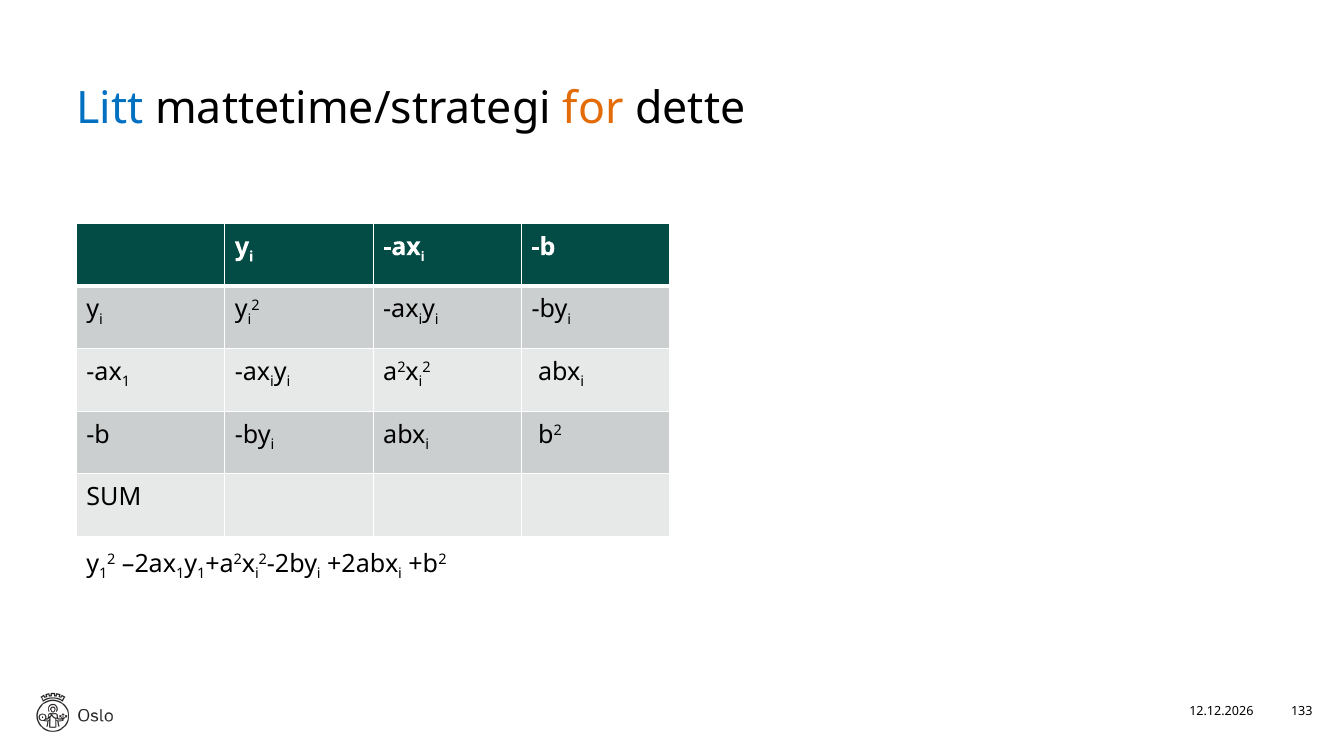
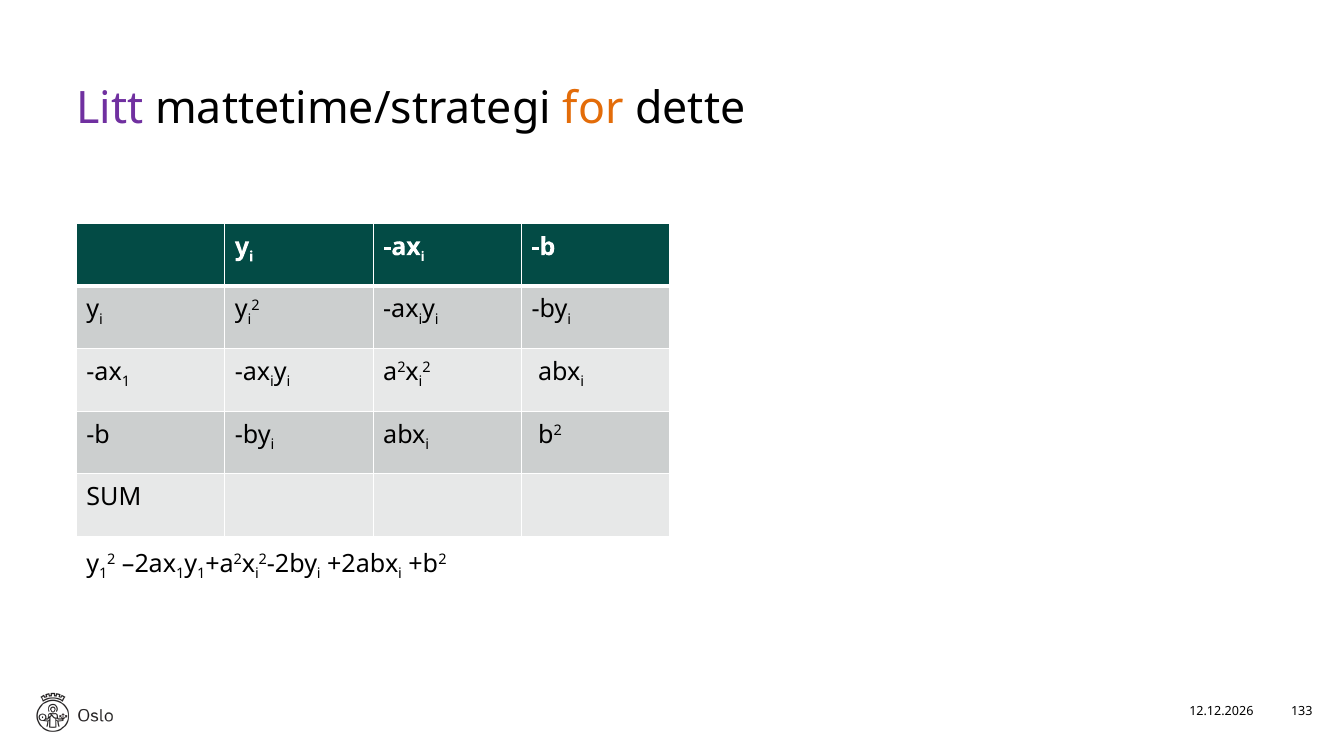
Litt colour: blue -> purple (110, 109)
